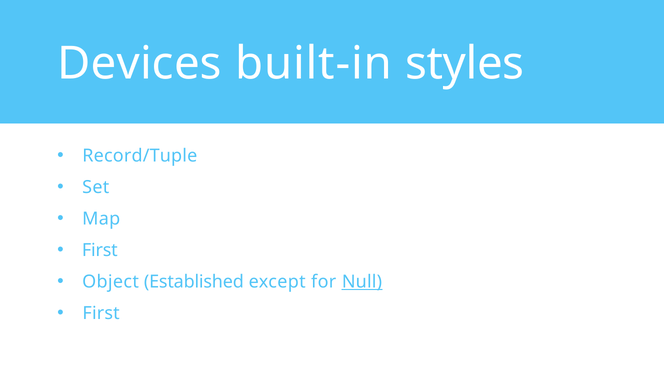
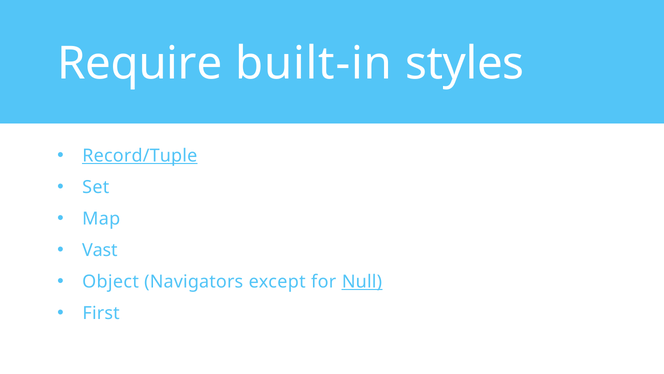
Devices: Devices -> Require (140, 63)
Record/Tuple underline: none -> present (140, 156)
First: First -> Vast (100, 250)
Established: Established -> Navigators (194, 282)
